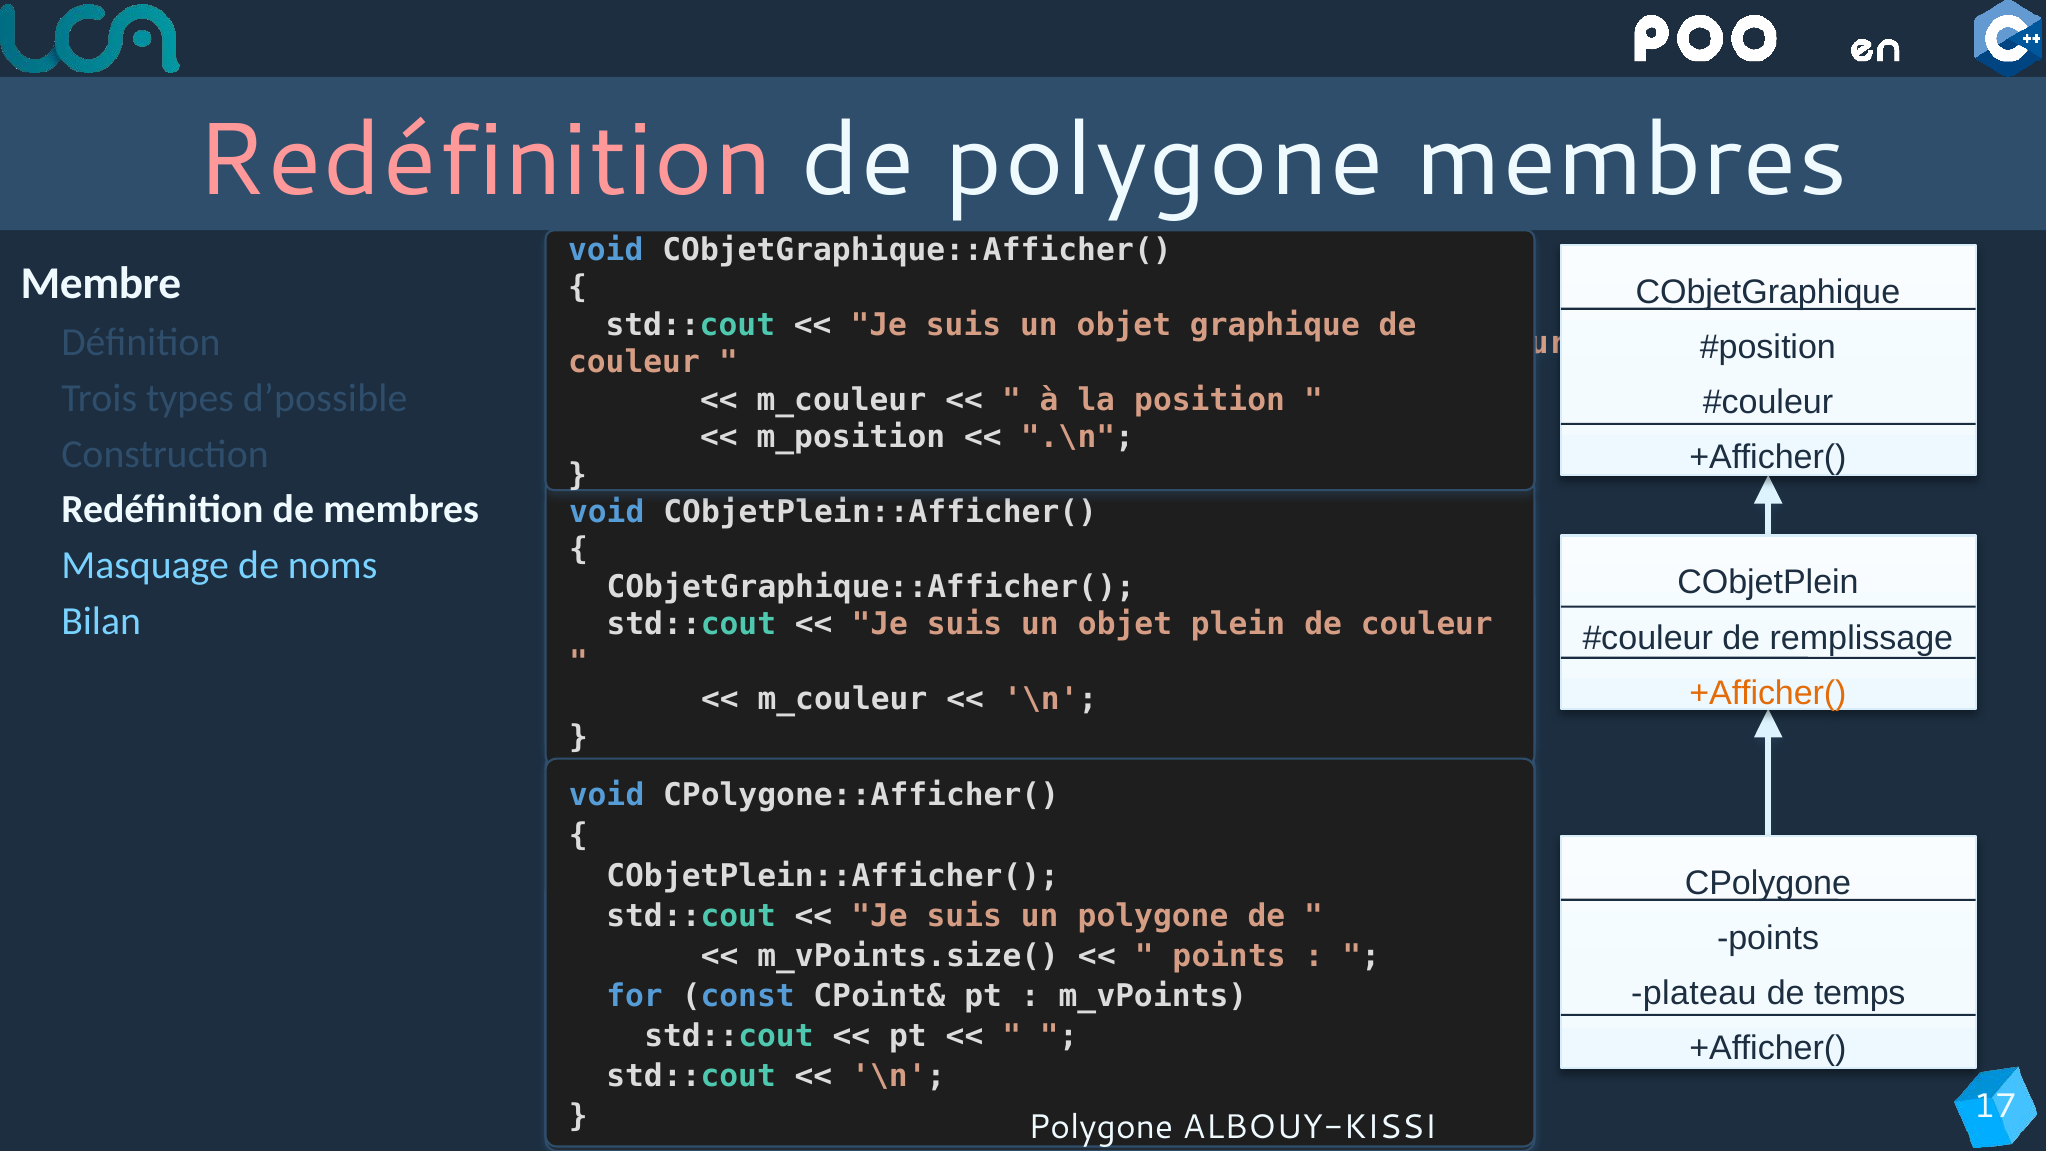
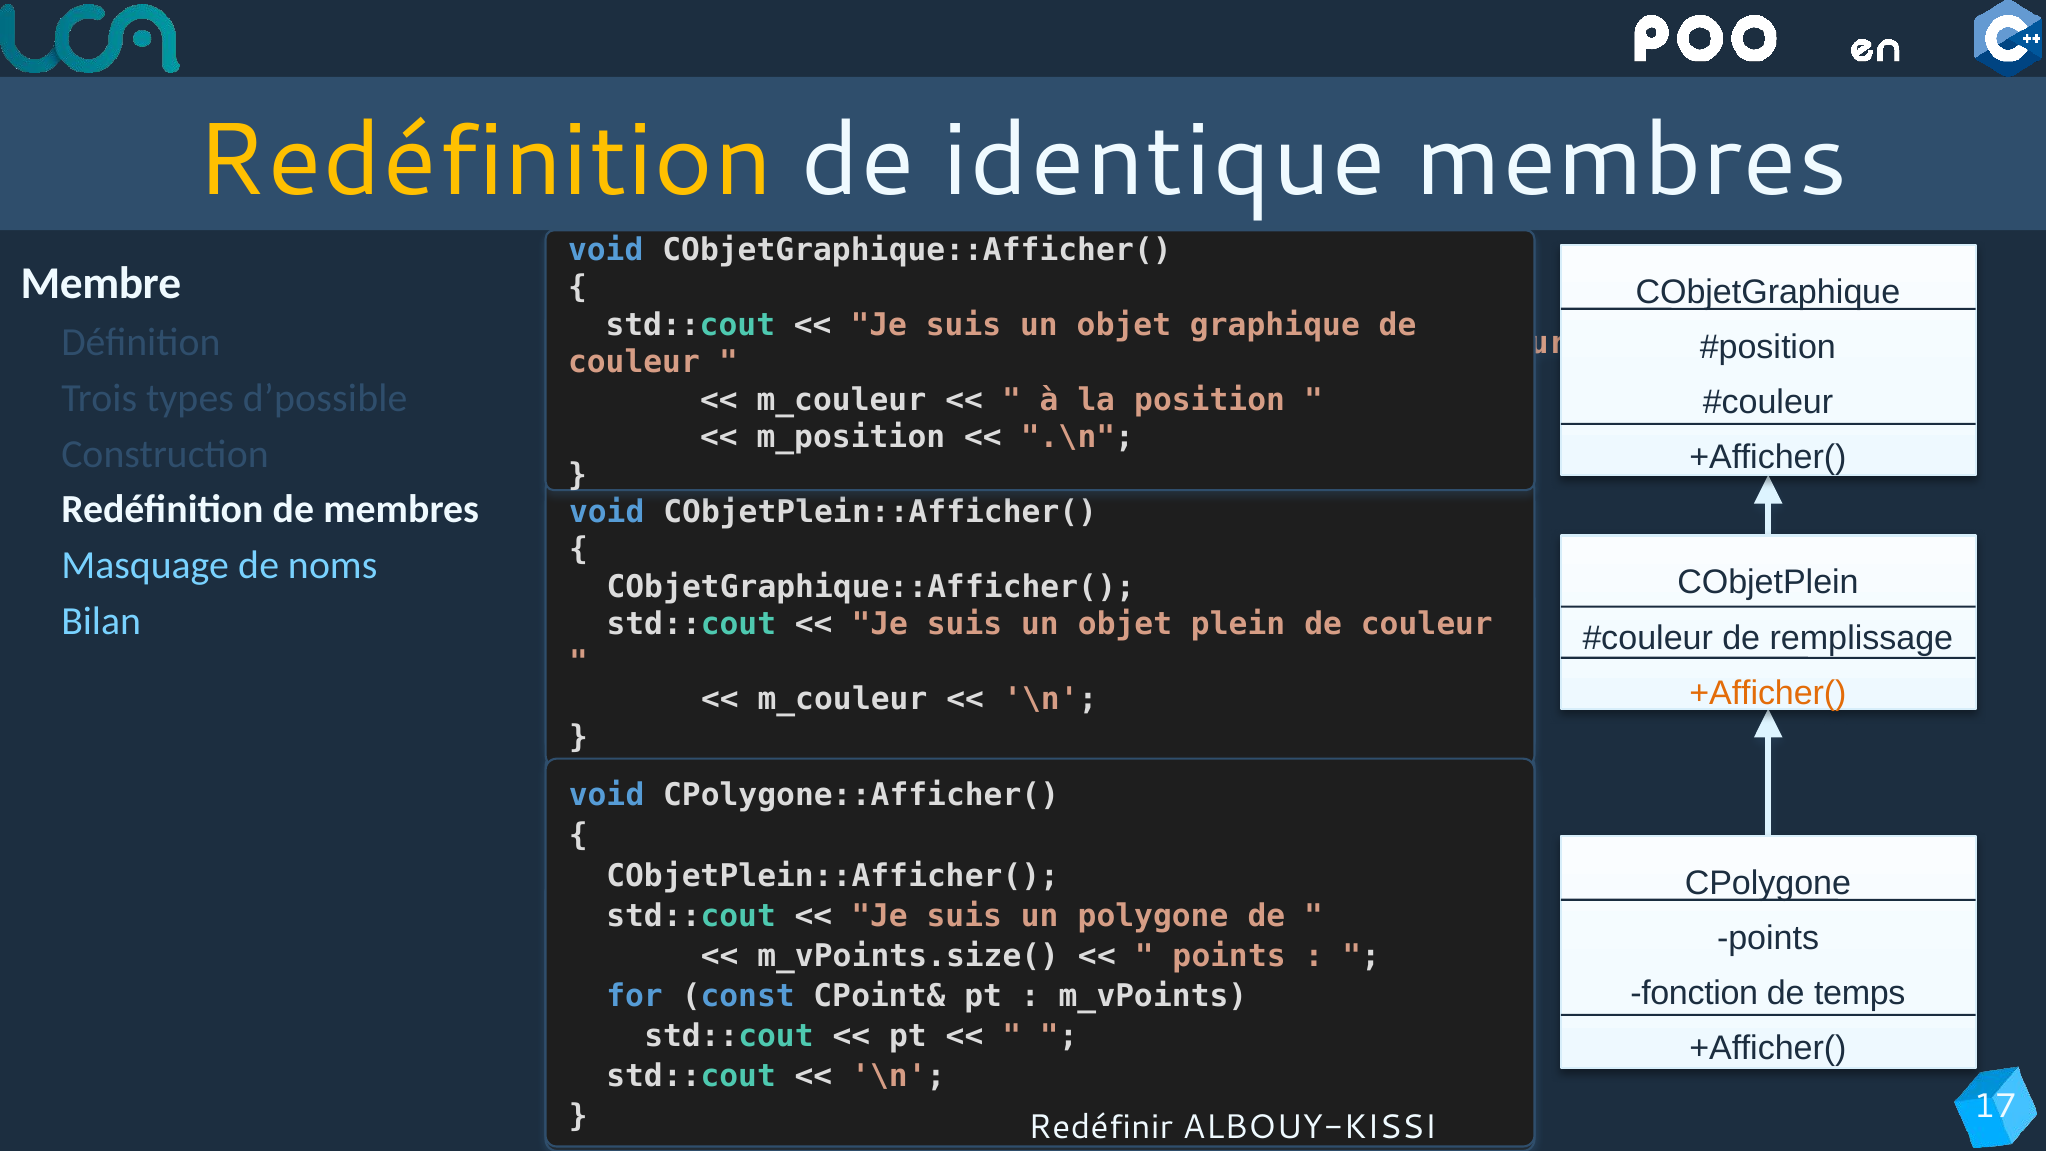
Redéfinition colour: pink -> yellow (484, 161)
de polygone: polygone -> identique (1165, 161)
plateau: plateau -> fonction (1694, 993)
Polygone: Polygone -> Redéfinir (1101, 1128)
